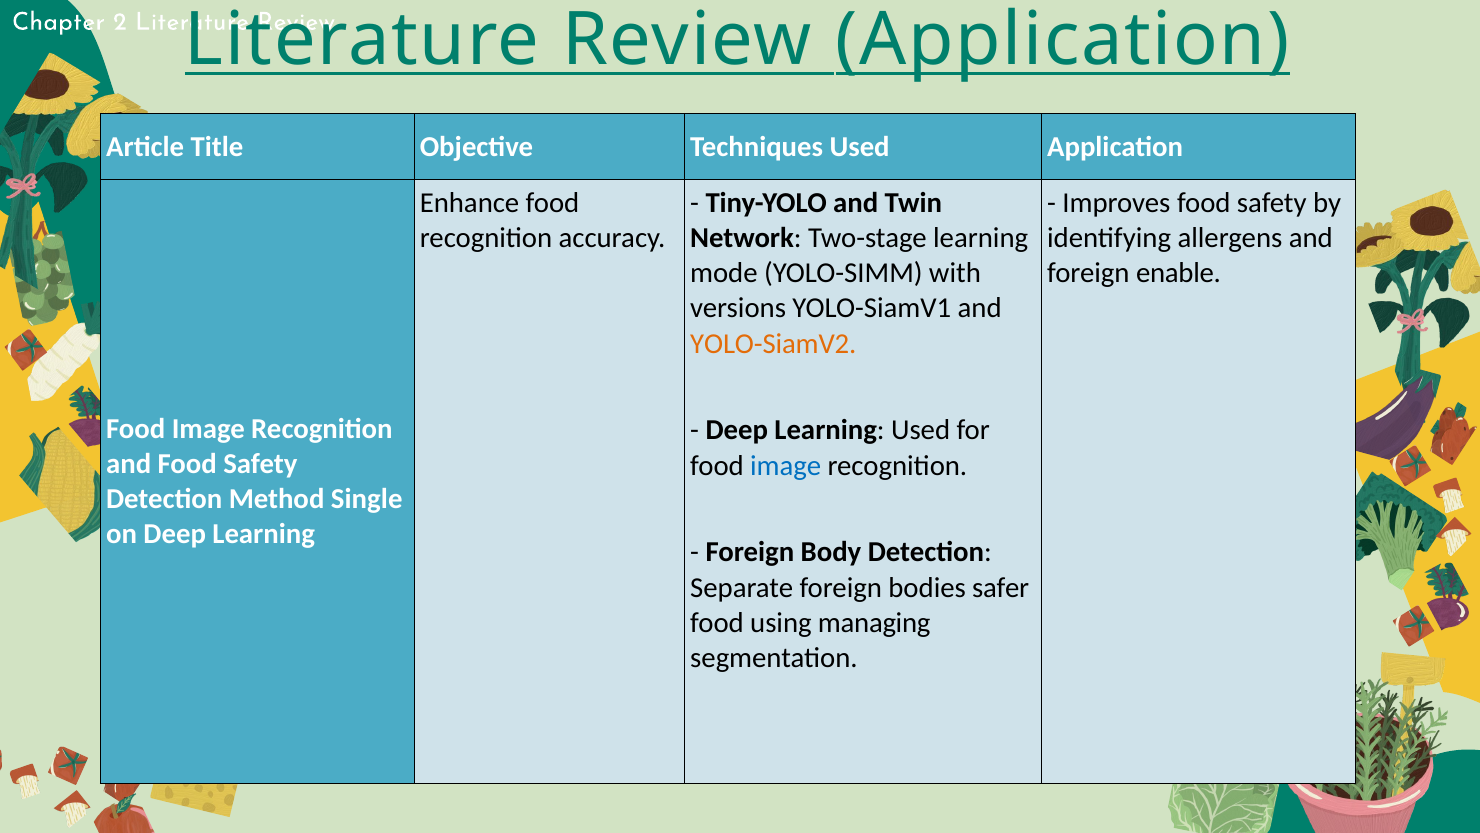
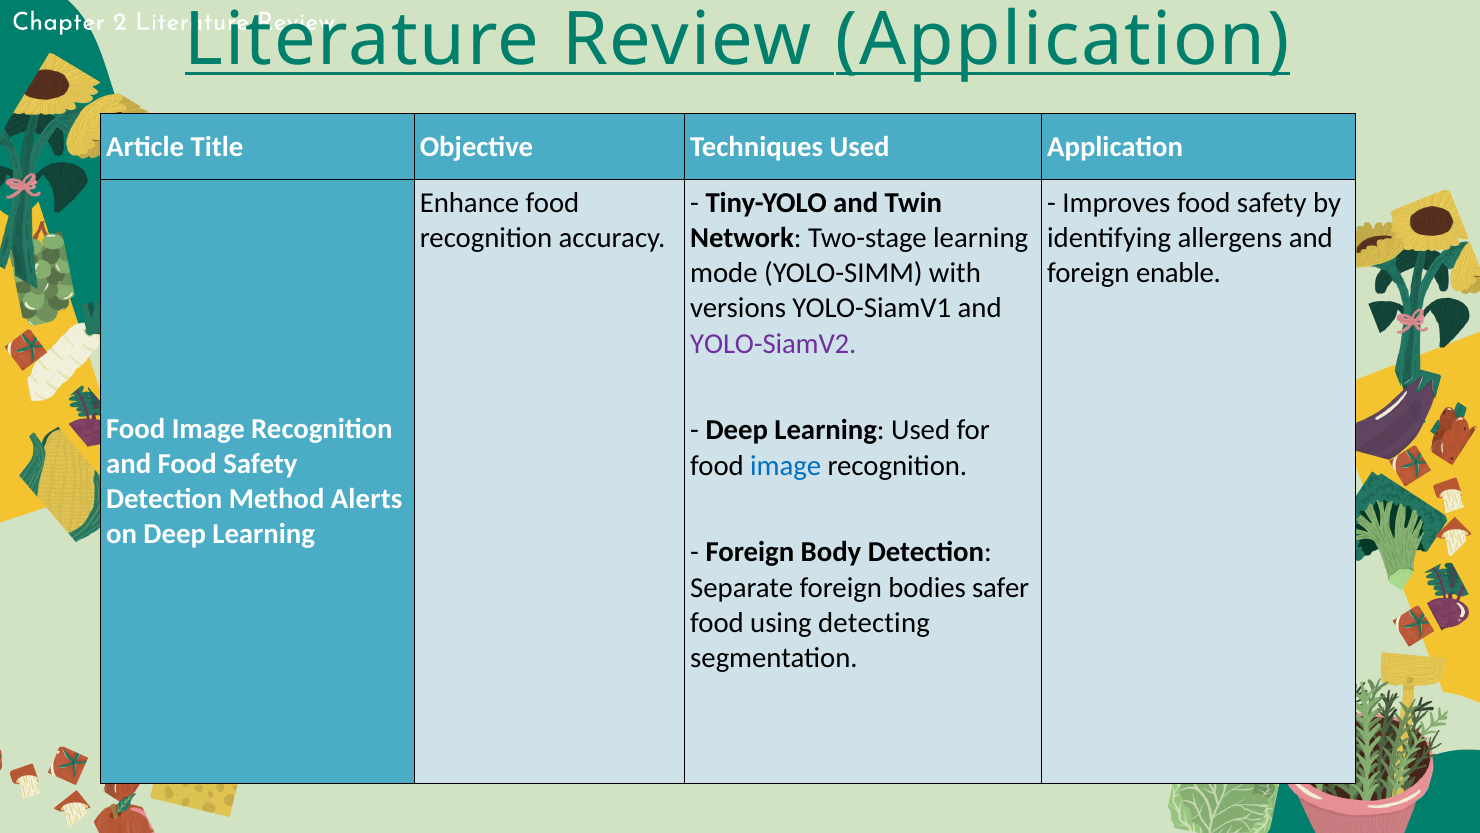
YOLO-SiamV2 colour: orange -> purple (773, 343)
Single: Single -> Alerts (367, 499)
managing: managing -> detecting (874, 622)
